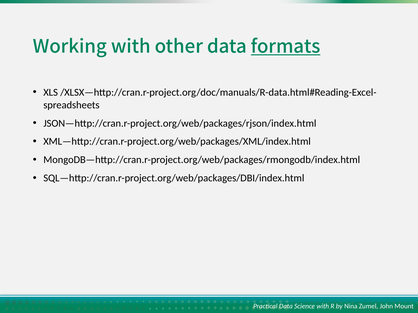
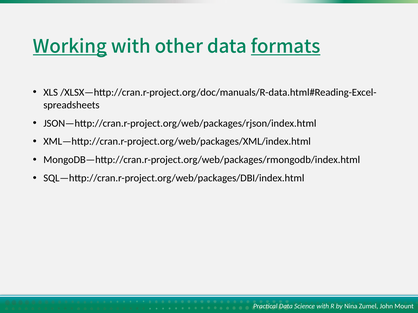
Working underline: none -> present (70, 47)
